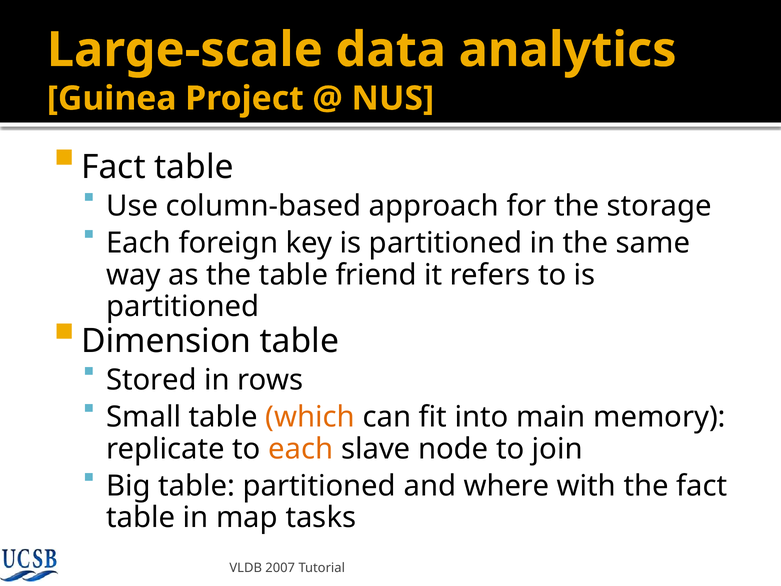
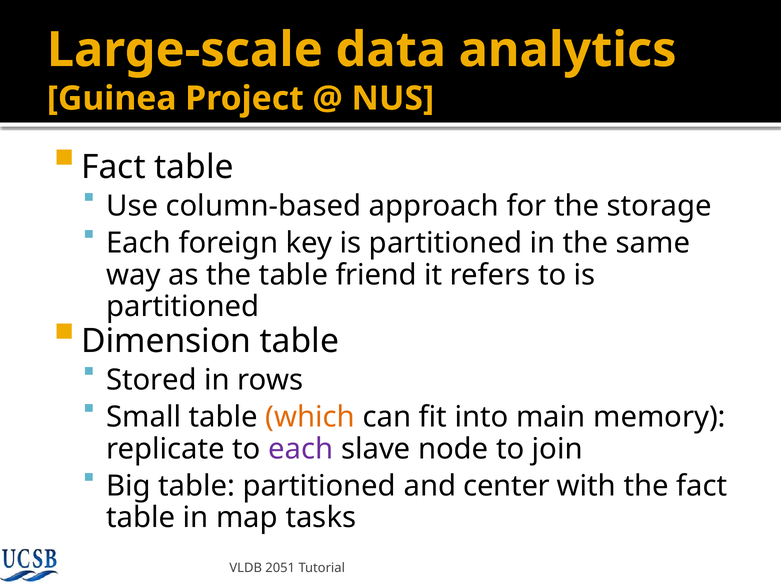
each colour: orange -> purple (301, 449)
where: where -> center (507, 486)
2007: 2007 -> 2051 (280, 568)
